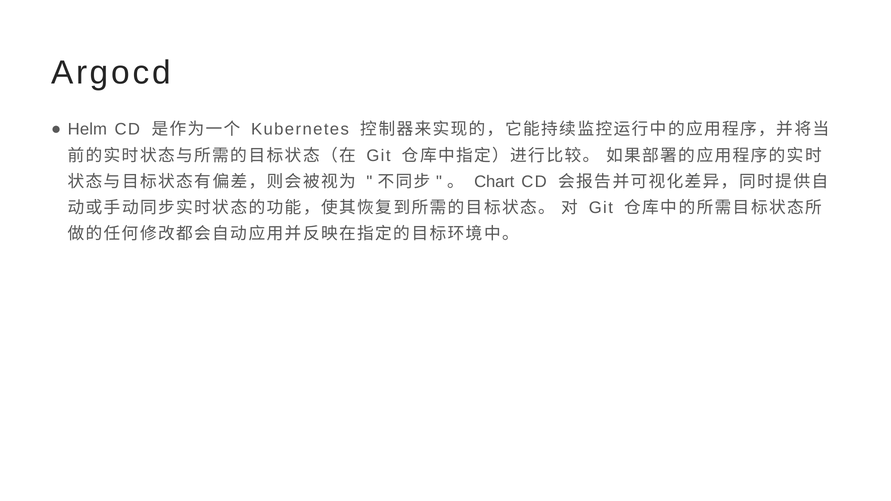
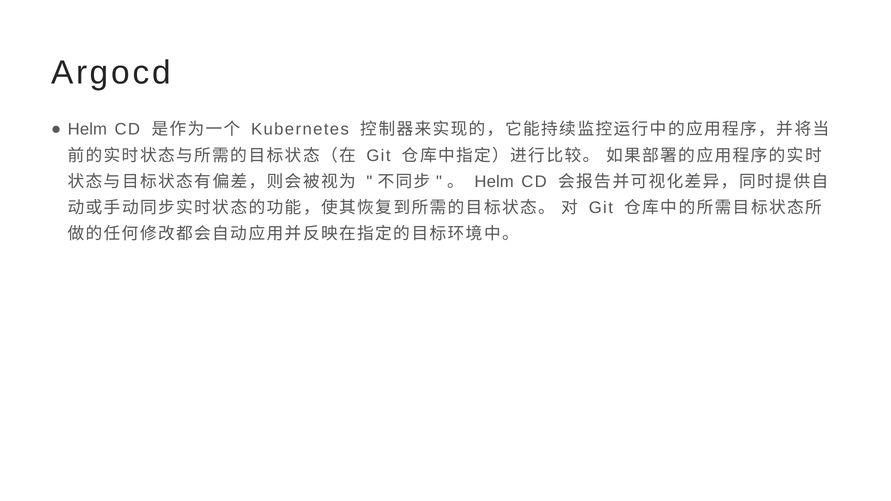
Chart: Chart -> Helm (494, 182)
